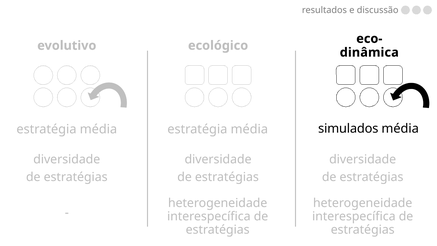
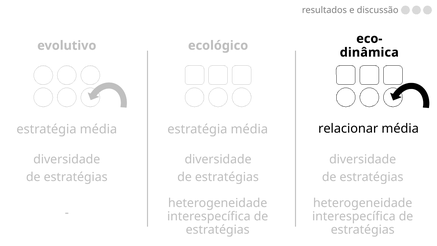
simulados: simulados -> relacionar (348, 129)
